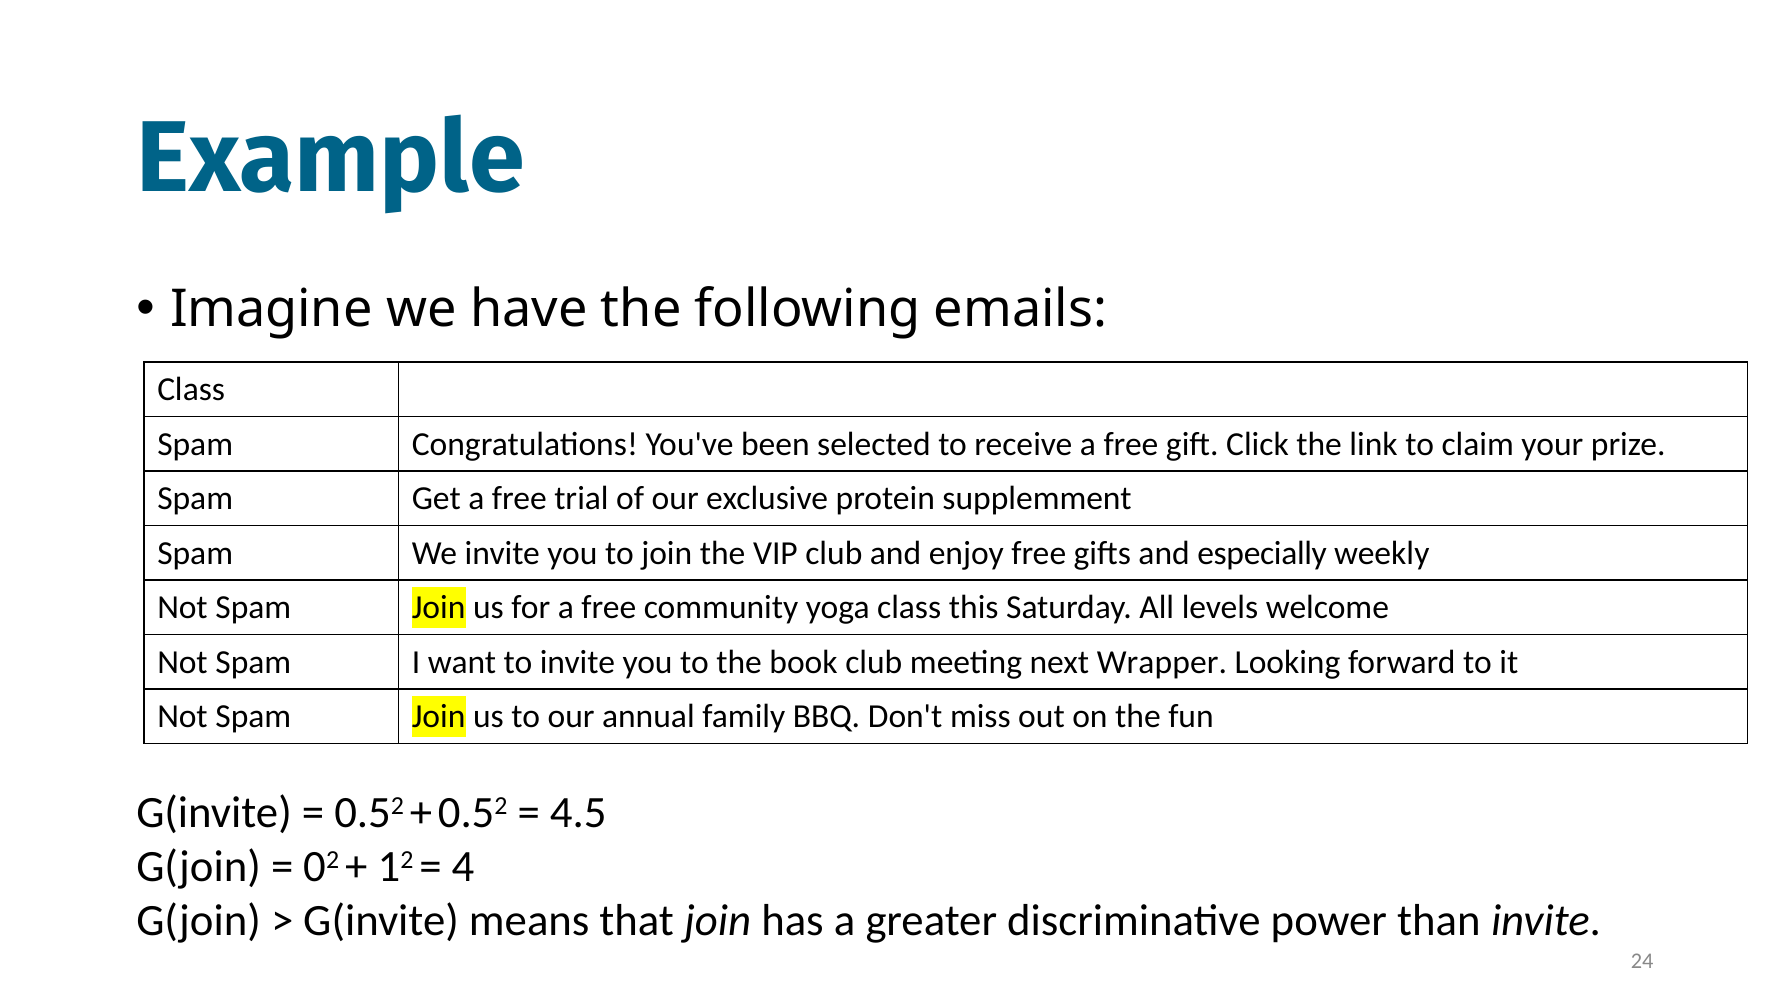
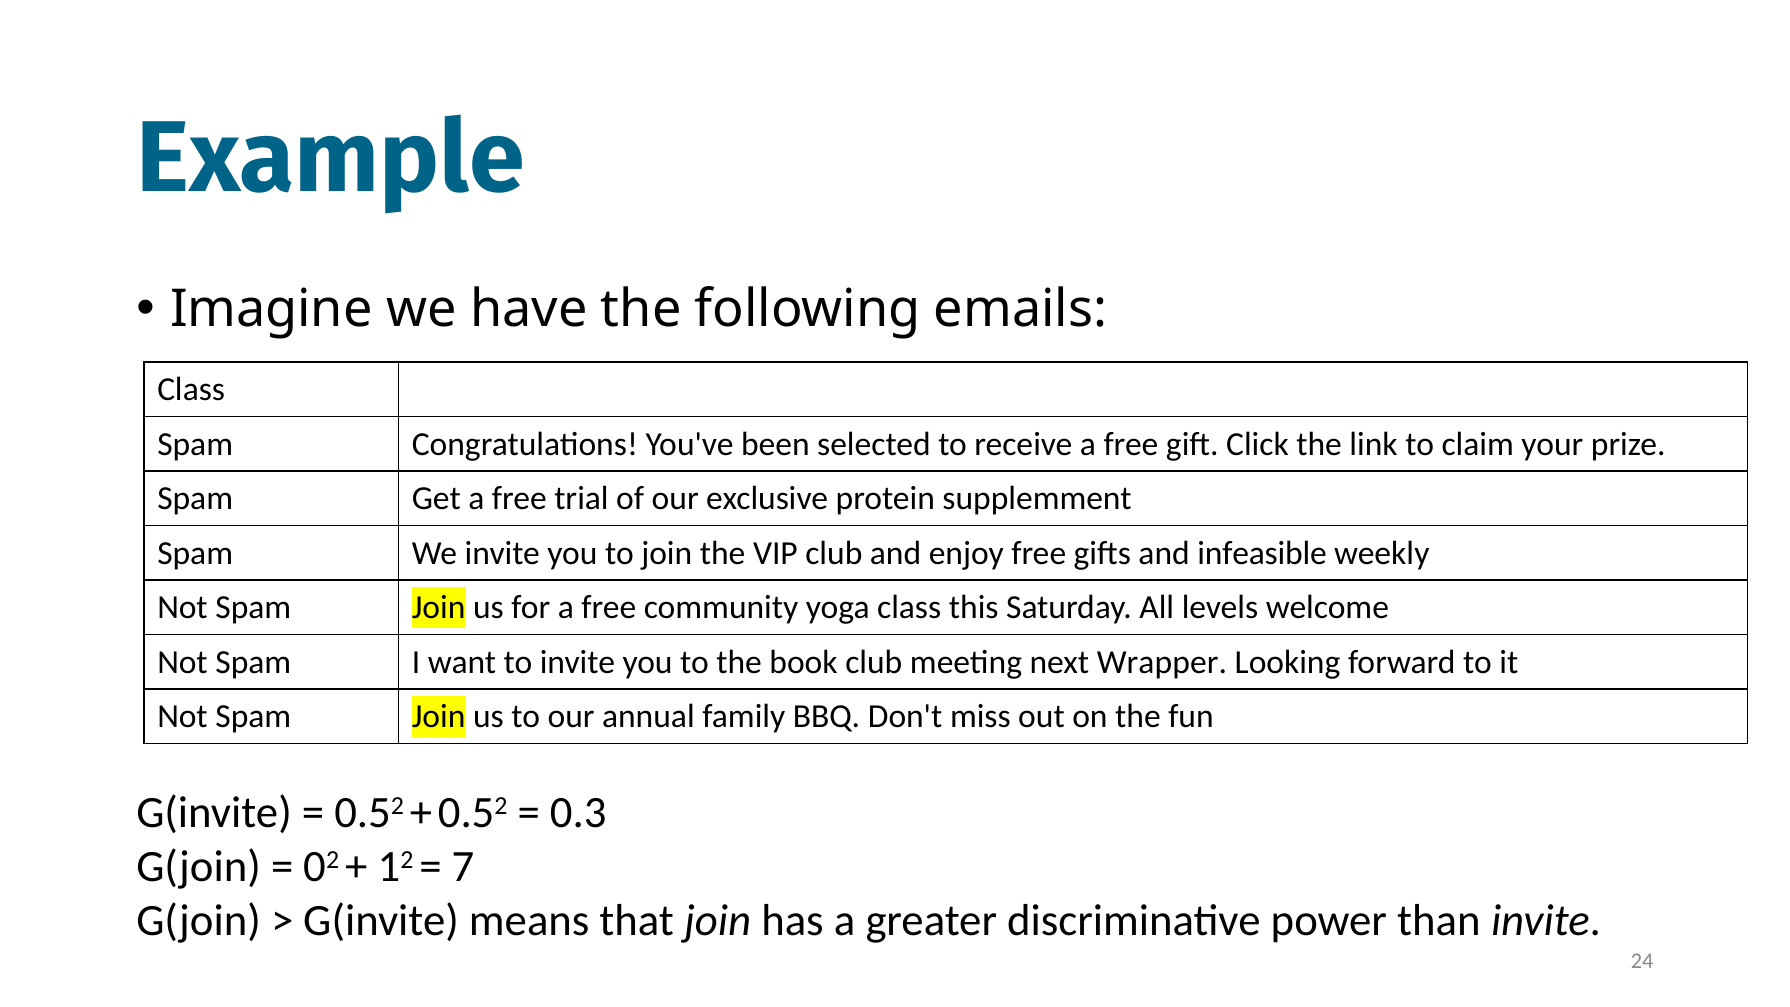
especially: especially -> infeasible (1262, 553)
4.5: 4.5 -> 0.3 (578, 813)
4: 4 -> 7 (463, 867)
